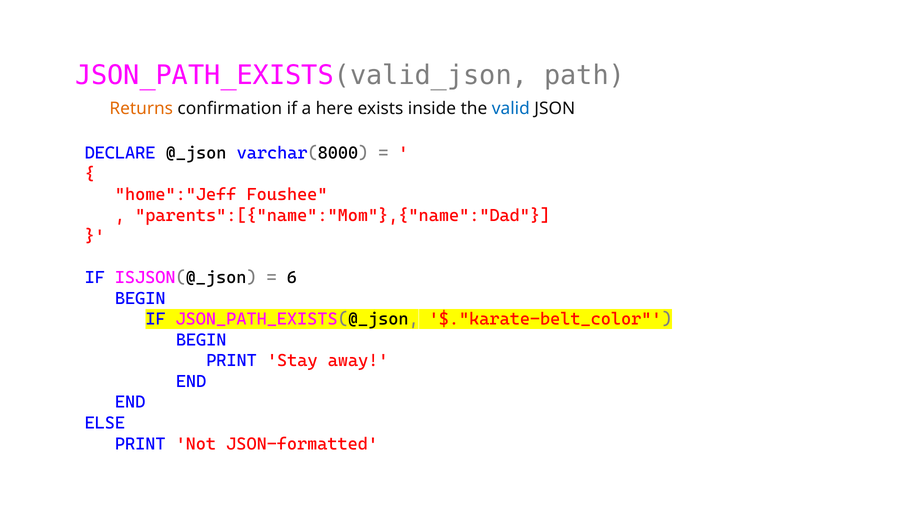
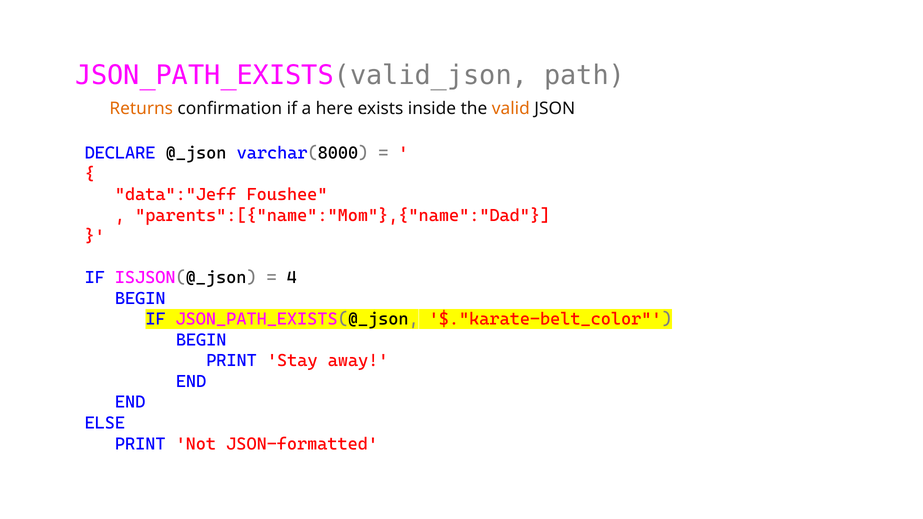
valid colour: blue -> orange (511, 108)
home":"Jeff: home":"Jeff -> data":"Jeff (176, 195)
6: 6 -> 4 (292, 278)
